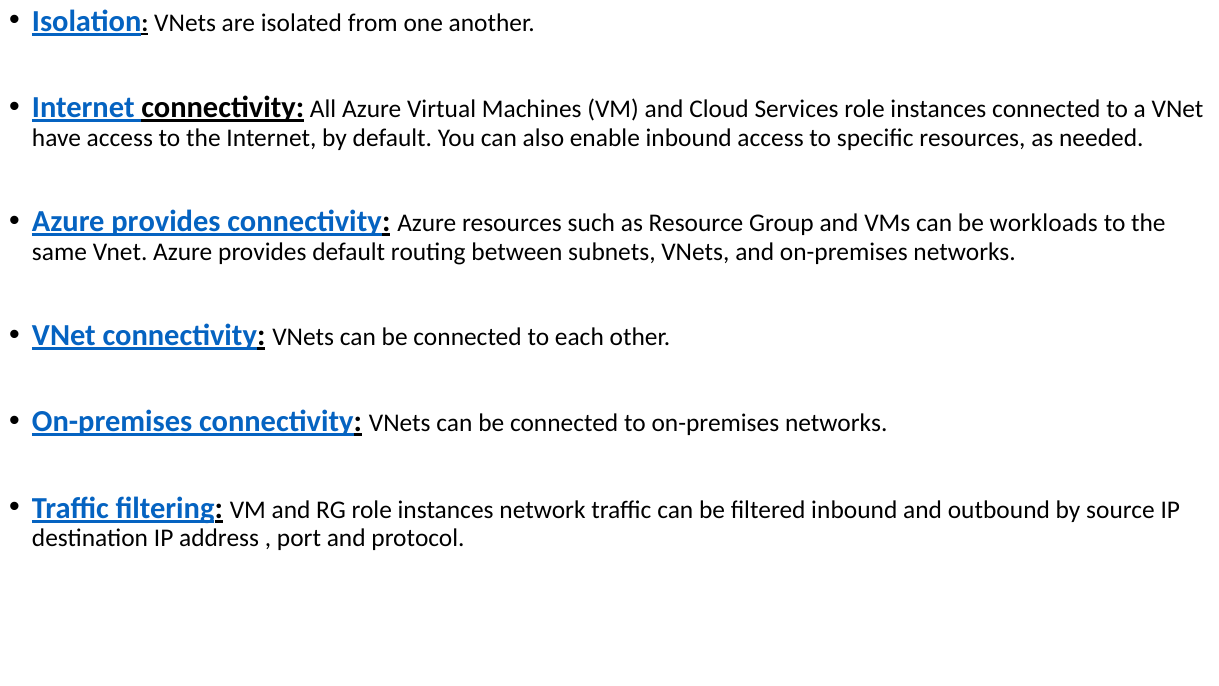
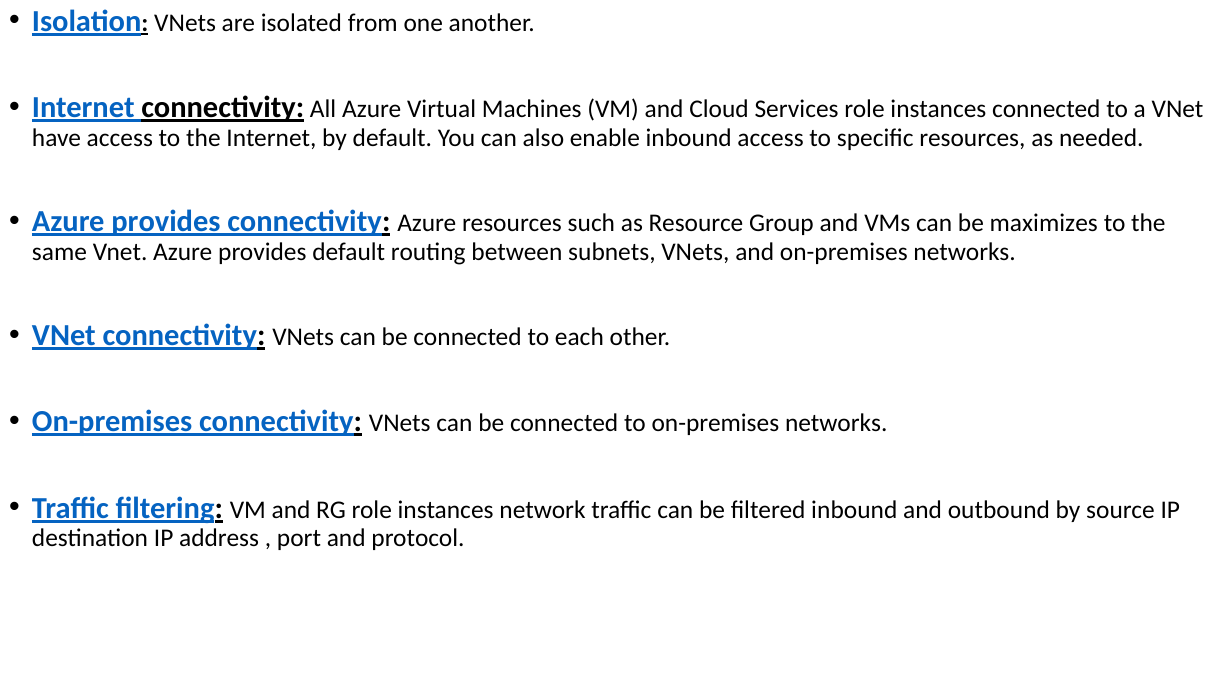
workloads: workloads -> maximizes (1044, 223)
